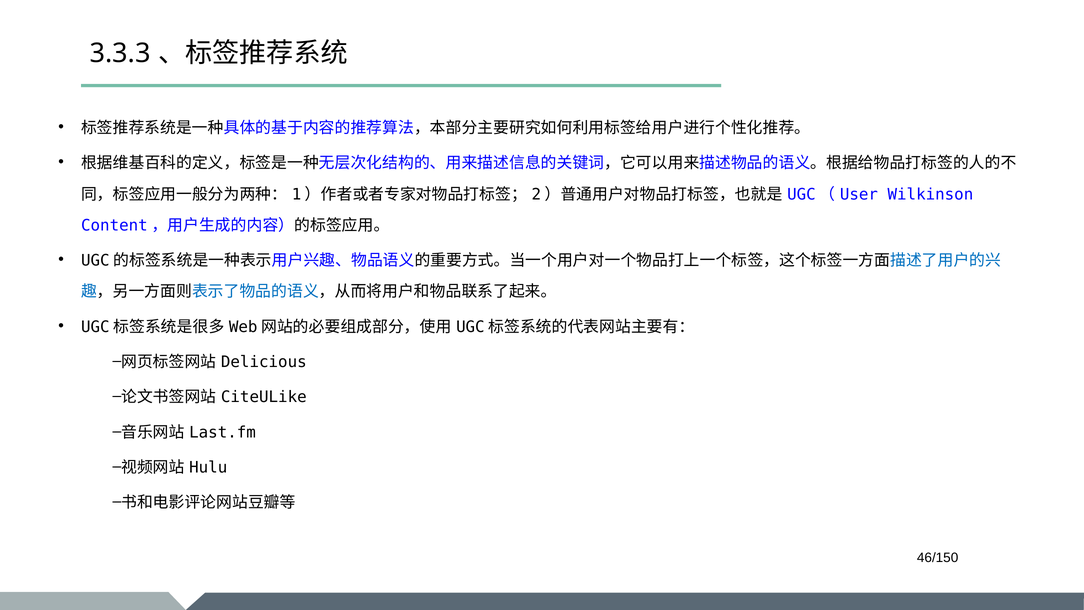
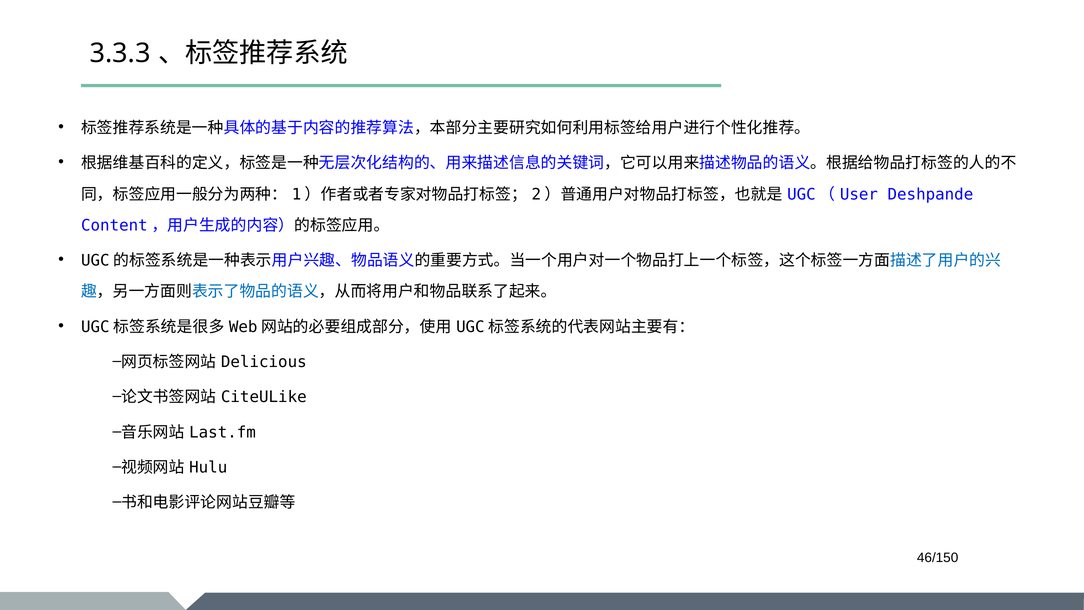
Wilkinson: Wilkinson -> Deshpande (930, 194)
